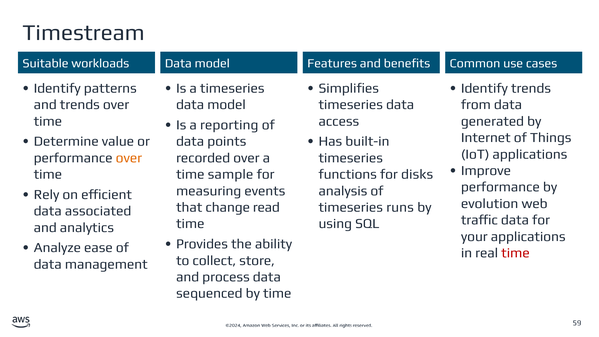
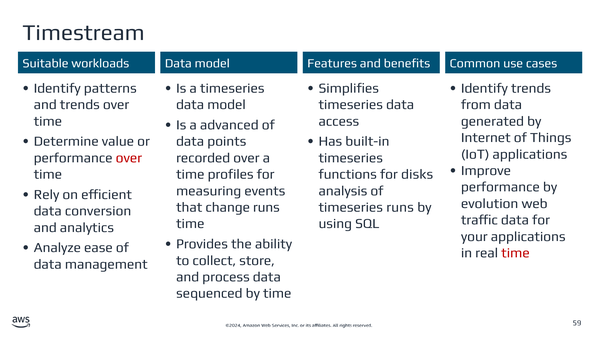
reporting: reporting -> advanced (229, 125)
over colour: orange -> red (129, 158)
sample: sample -> profiles (231, 174)
change read: read -> runs (266, 207)
associated: associated -> conversion (98, 211)
